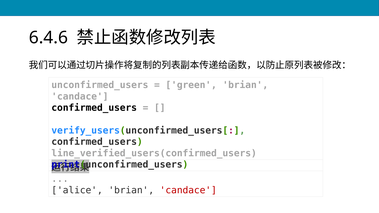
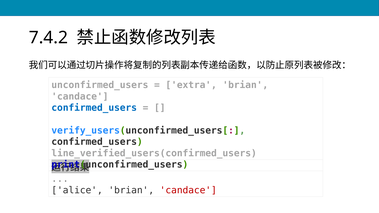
6.4.6: 6.4.6 -> 7.4.2 (48, 38)
green: green -> extra (191, 85)
confirmed_users colour: black -> blue (94, 108)
